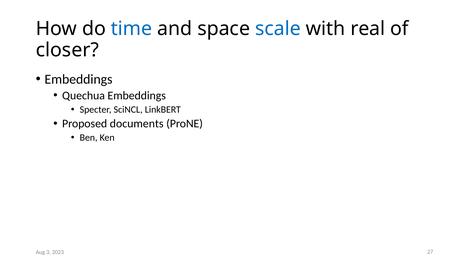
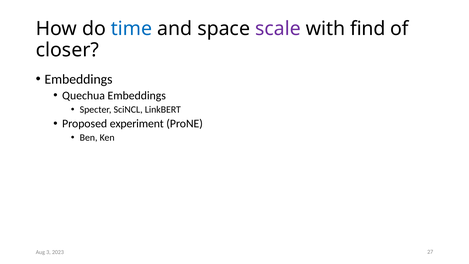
scale colour: blue -> purple (278, 29)
real: real -> find (368, 29)
documents: documents -> experiment (137, 124)
